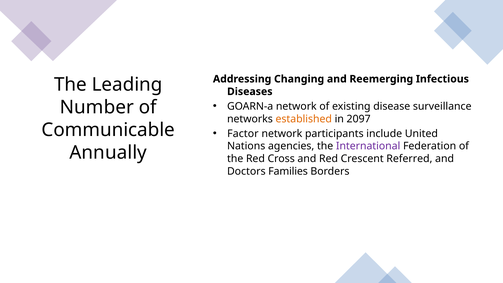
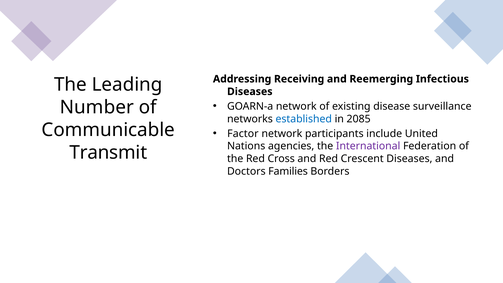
Changing: Changing -> Receiving (299, 79)
established colour: orange -> blue (304, 119)
2097: 2097 -> 2085 (359, 119)
Annually: Annually -> Transmit (108, 152)
Crescent Referred: Referred -> Diseases (409, 159)
